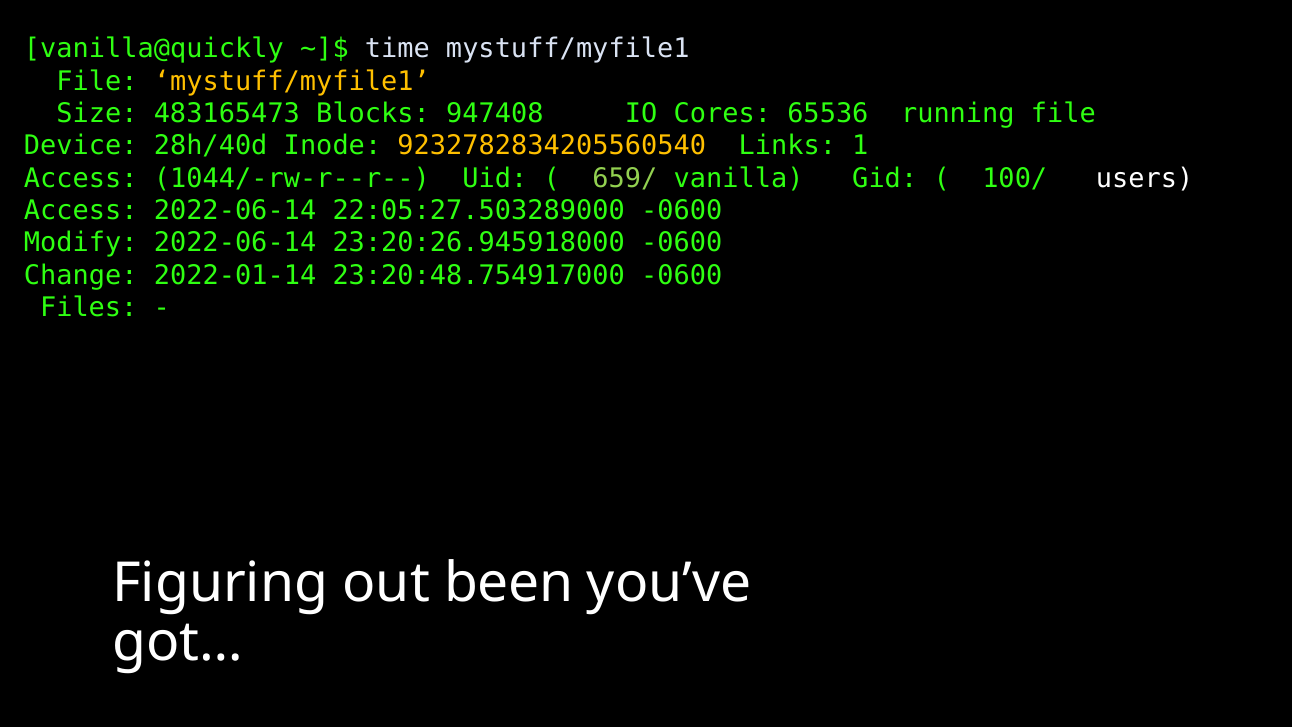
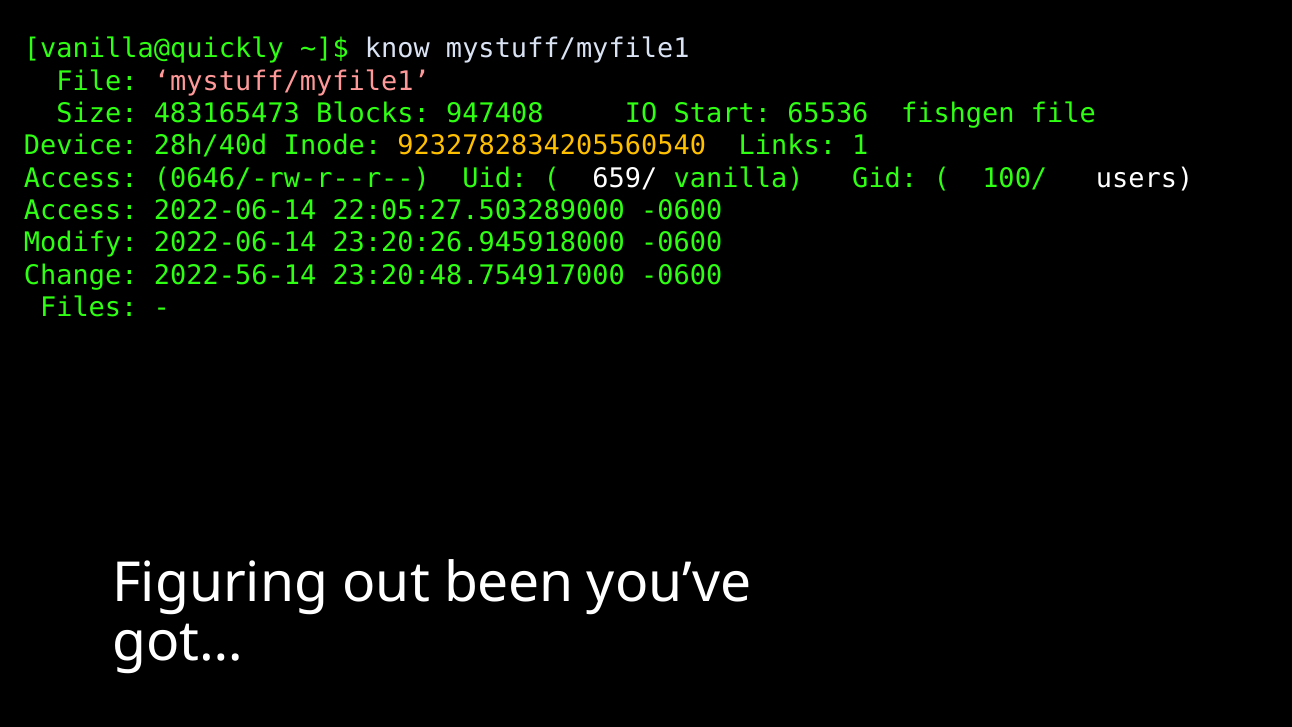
time: time -> know (397, 49)
mystuff/myfile1 colour: yellow -> pink (292, 81)
Cores: Cores -> Start (722, 114)
running: running -> fishgen (958, 114)
1044/-rw-r--r--: 1044/-rw-r--r-- -> 0646/-rw-r--r-- (292, 178)
659/ colour: light green -> white (625, 178)
2022-01-14: 2022-01-14 -> 2022-56-14 (235, 275)
